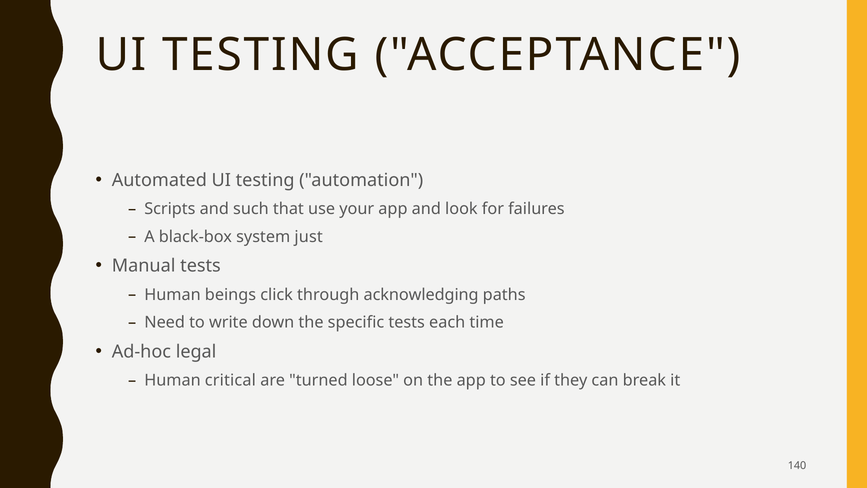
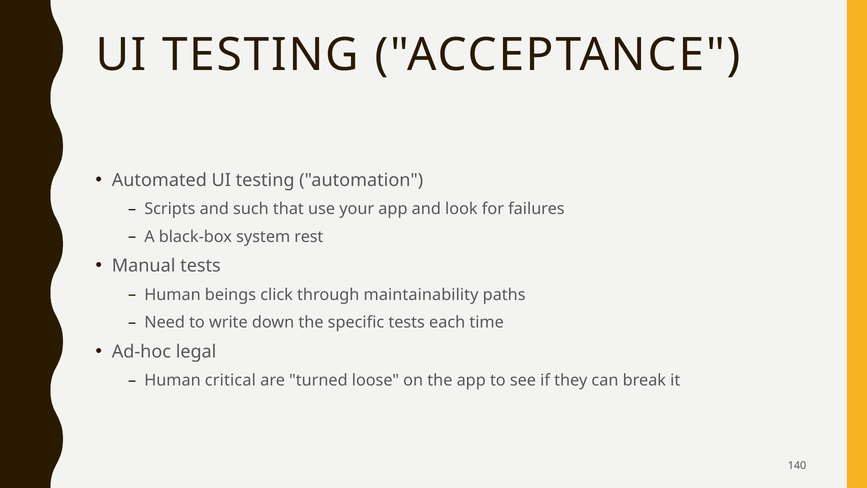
just: just -> rest (309, 237)
acknowledging: acknowledging -> maintainability (421, 295)
